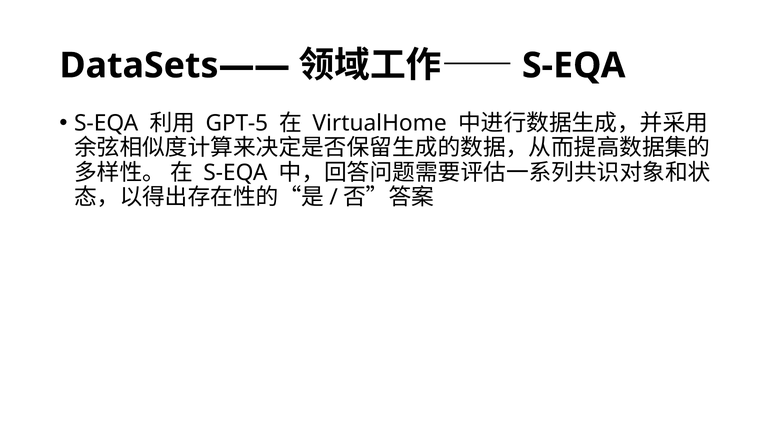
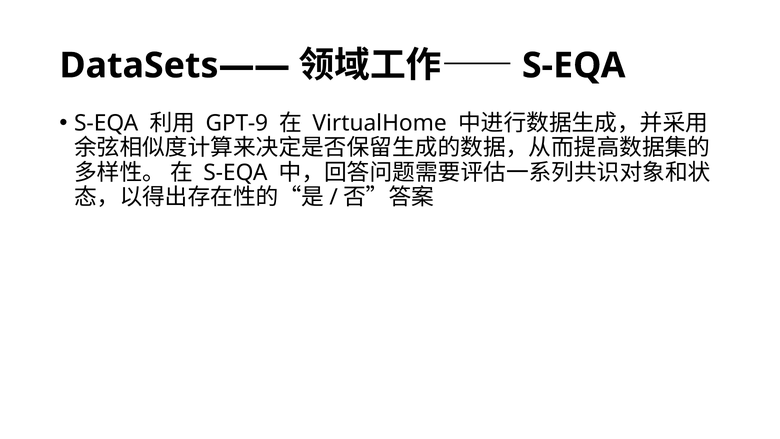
GPT-5: GPT-5 -> GPT-9 (237, 123)
